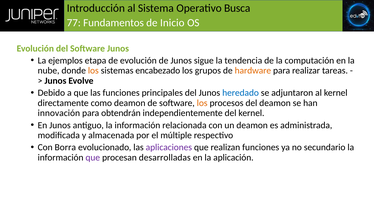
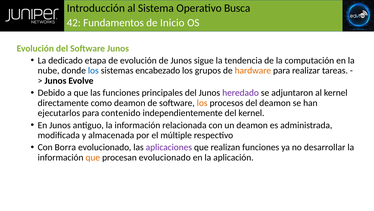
77: 77 -> 42 (74, 23)
ejemplos: ejemplos -> dedicado (65, 60)
los colour: orange -> blue (93, 70)
heredado colour: blue -> purple (241, 93)
innovación: innovación -> ejecutarlos (59, 113)
obtendrán: obtendrán -> contenido (121, 113)
secundario: secundario -> desarrollar (325, 147)
que colour: purple -> orange (93, 157)
procesan desarrolladas: desarrolladas -> evolucionado (165, 157)
